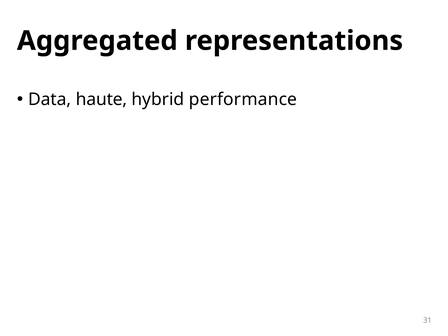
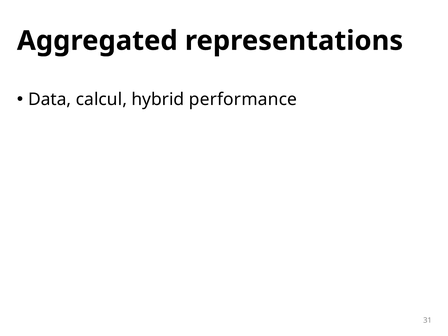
haute: haute -> calcul (101, 99)
